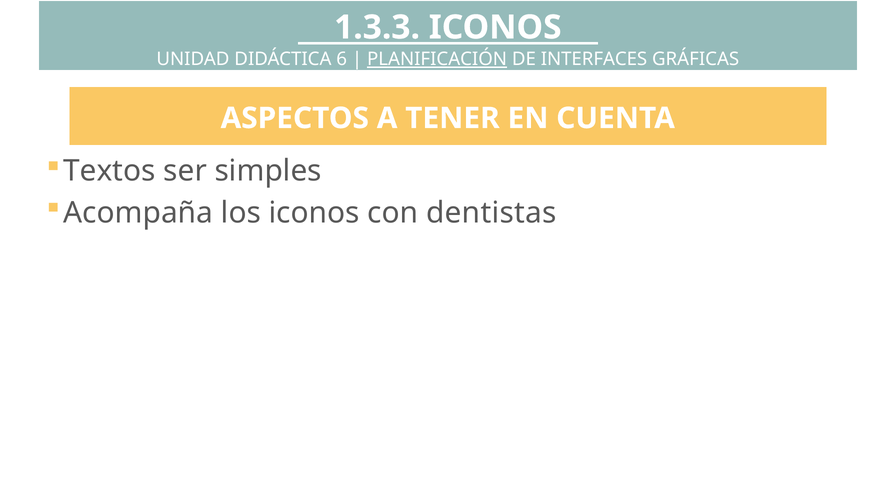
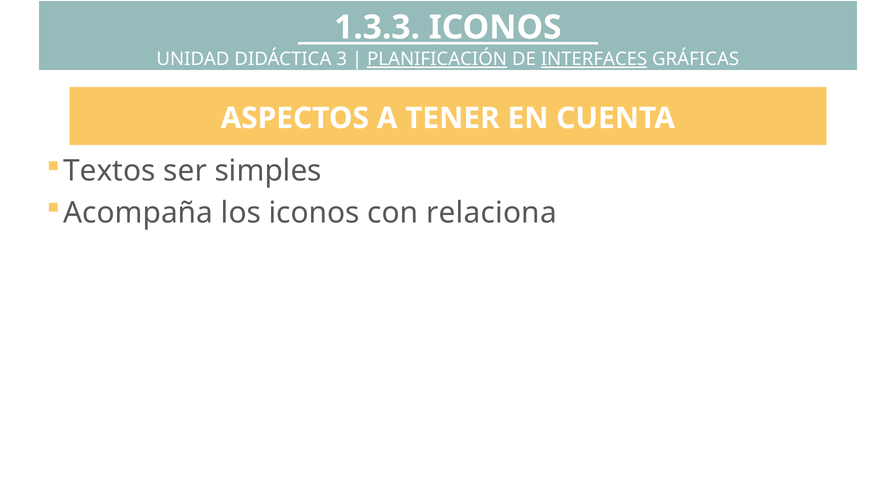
6: 6 -> 3 (342, 59)
INTERFACES underline: none -> present (594, 59)
dentistas: dentistas -> relaciona (491, 213)
